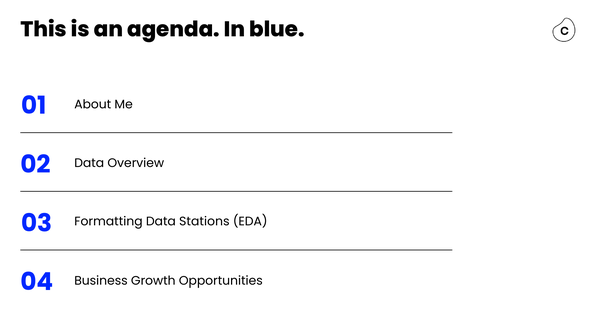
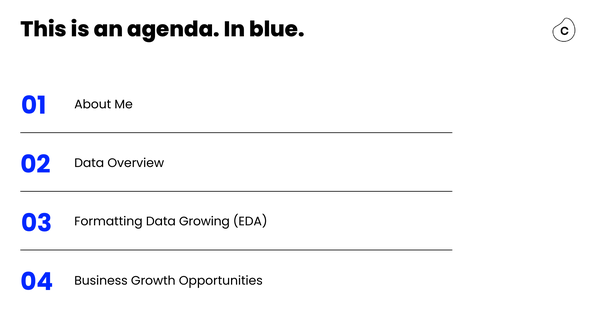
Stations: Stations -> Growing (204, 221)
